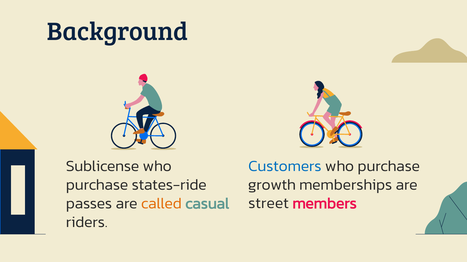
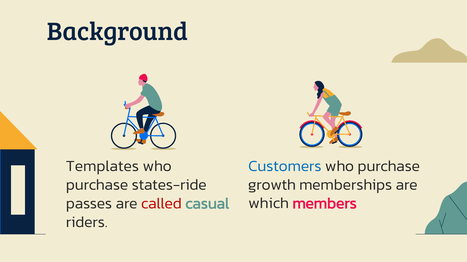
Sublicense: Sublicense -> Templates (102, 167)
street: street -> which (269, 204)
called colour: orange -> red (161, 204)
